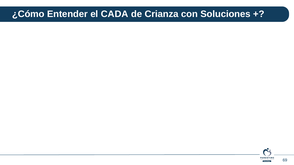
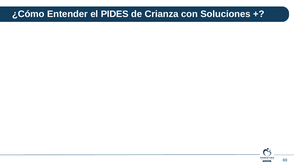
CADA: CADA -> PIDES (115, 14)
